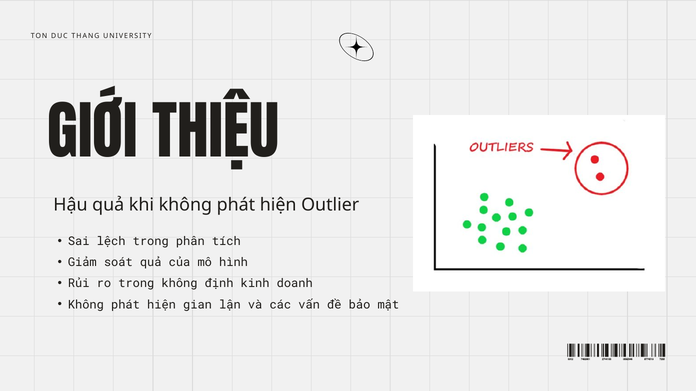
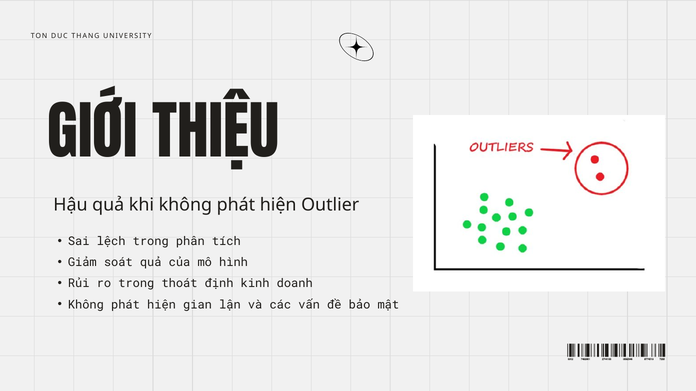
trong không: không -> thoát (180, 284)
